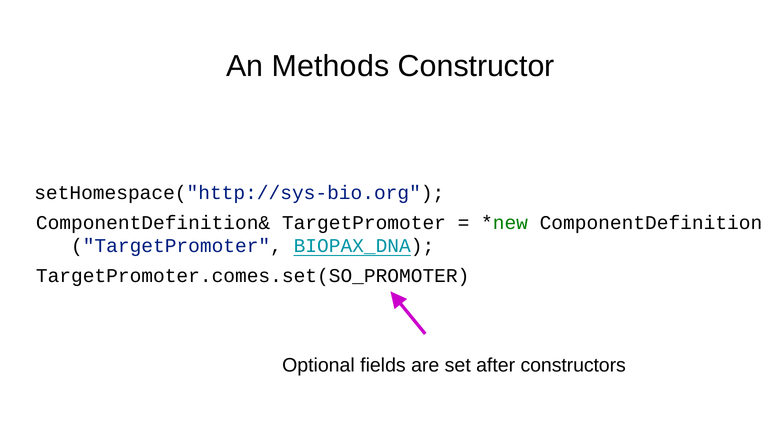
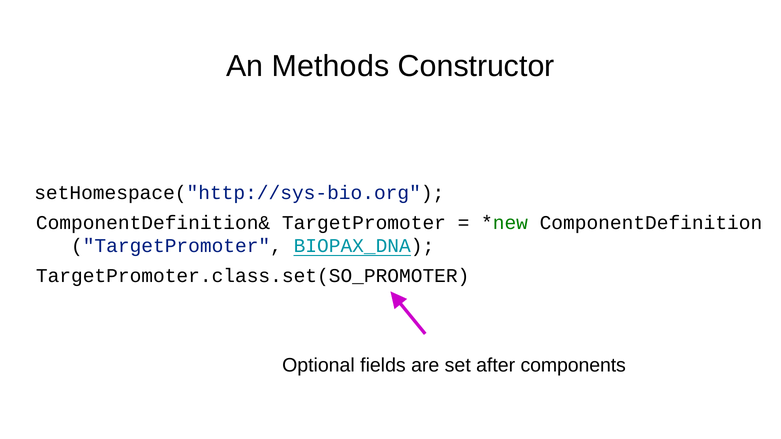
TargetPromoter.comes.set(SO_PROMOTER: TargetPromoter.comes.set(SO_PROMOTER -> TargetPromoter.class.set(SO_PROMOTER (253, 276)
constructors: constructors -> components (573, 366)
